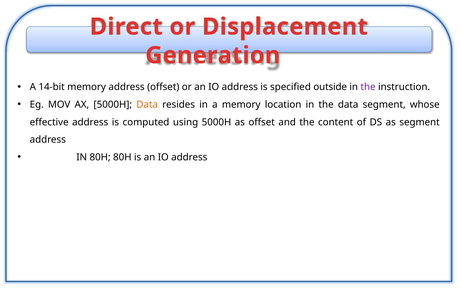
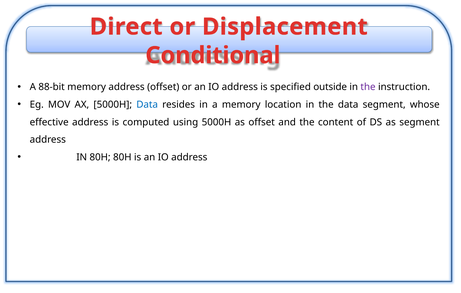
Generation: Generation -> Conditional (213, 55)
14-bit: 14-bit -> 88-bit (52, 87)
Data colour: orange -> blue (147, 104)
